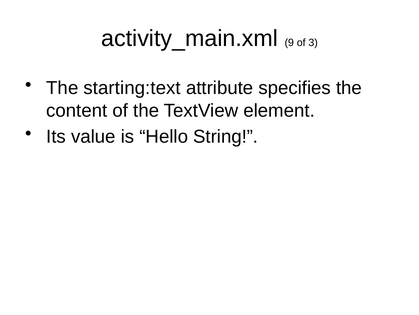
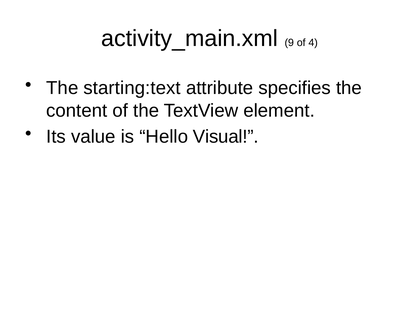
3: 3 -> 4 (313, 43)
String: String -> Visual (226, 136)
